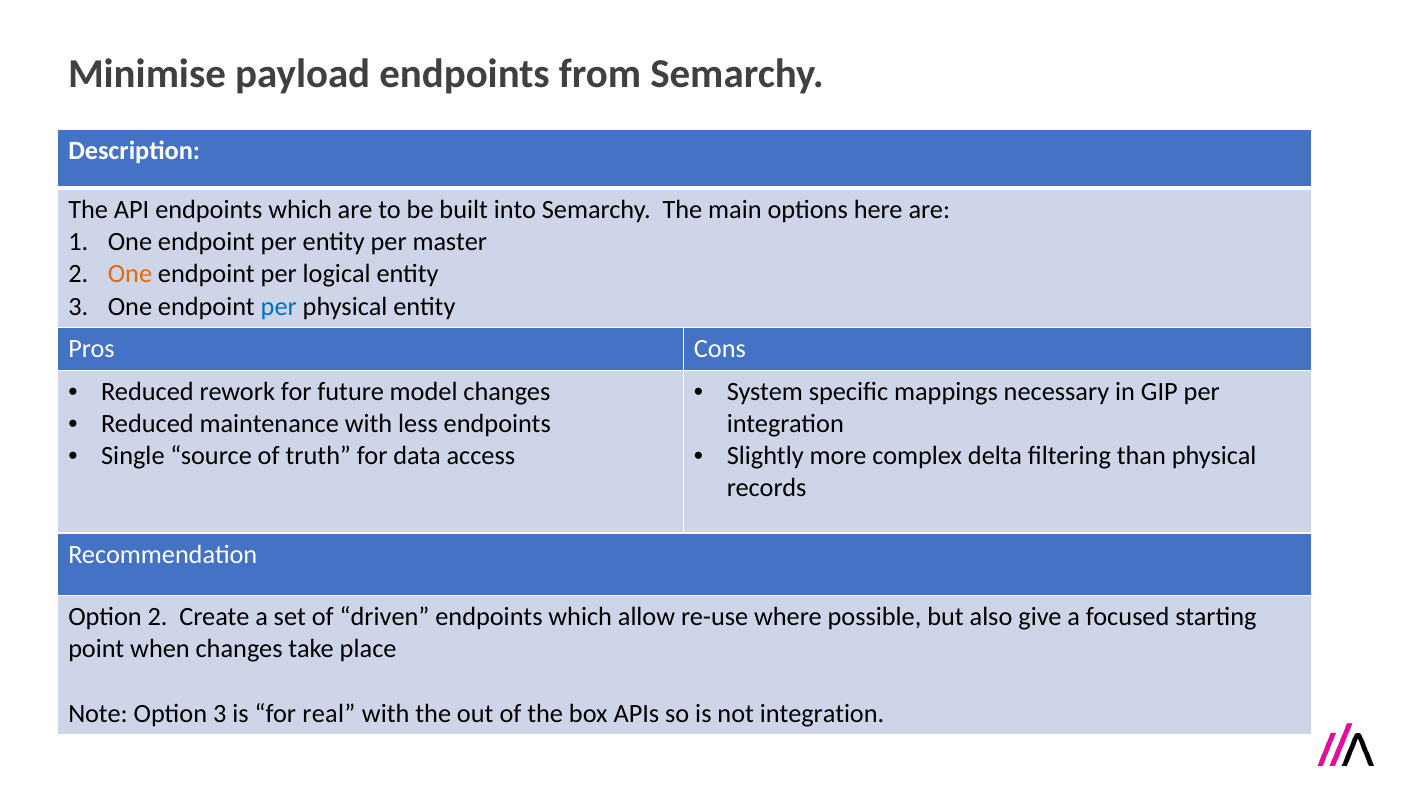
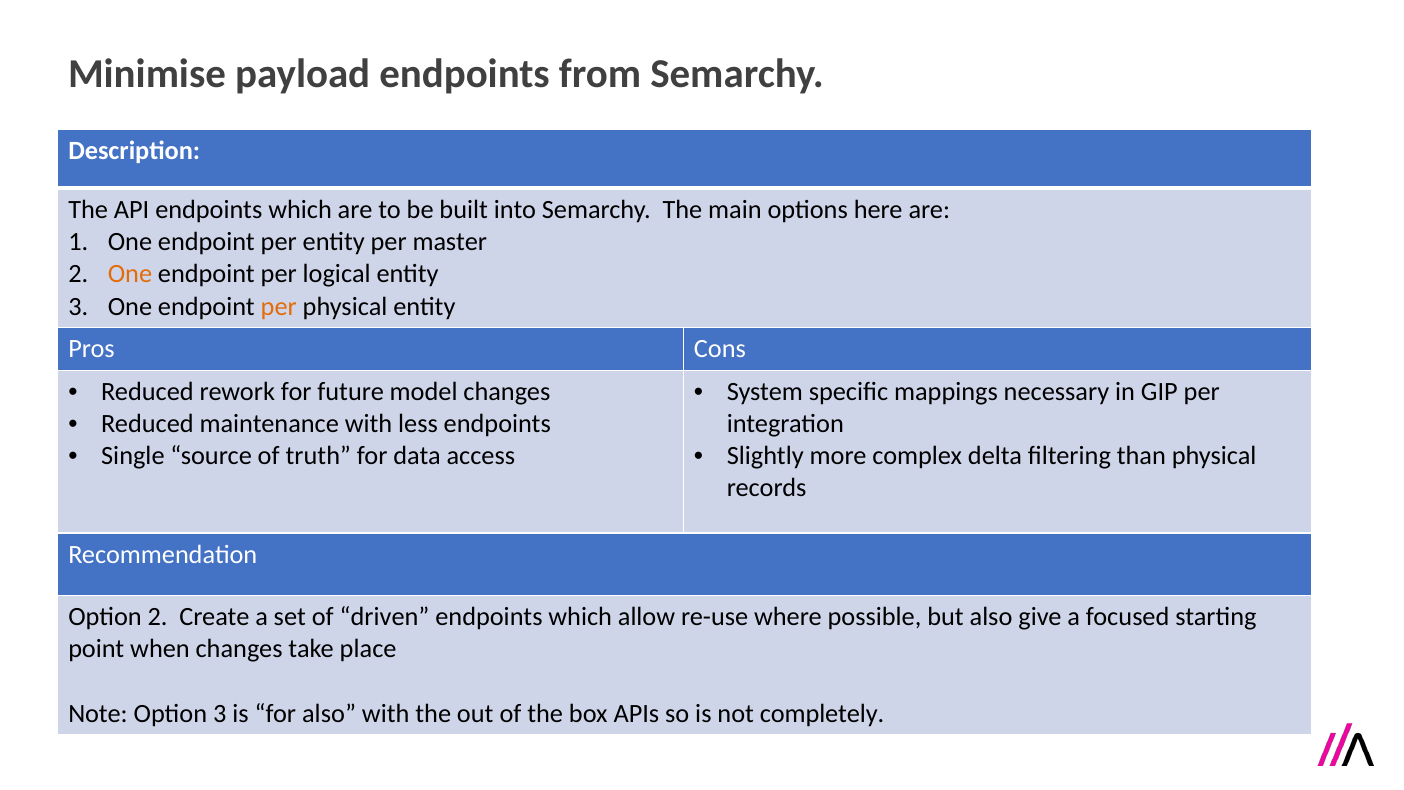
per colour: blue -> orange (279, 306)
for real: real -> also (329, 713)
not integration: integration -> completely (822, 713)
